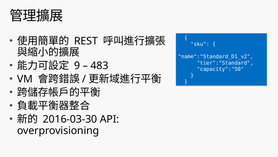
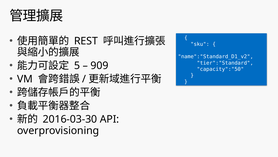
9: 9 -> 5 (77, 65)
483: 483 -> 909 (100, 65)
